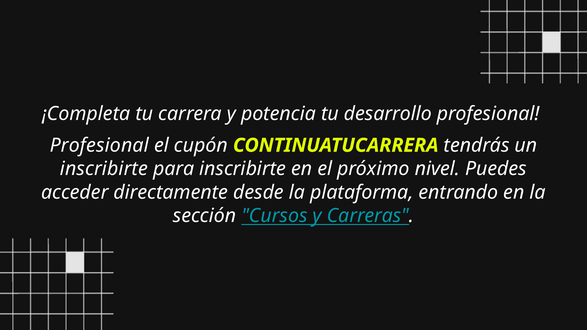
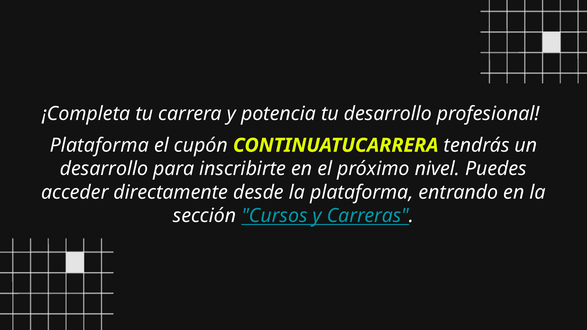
Profesional: Profesional -> Plataforma (99, 145)
inscribirte: inscribirte -> desarrollo (104, 169)
